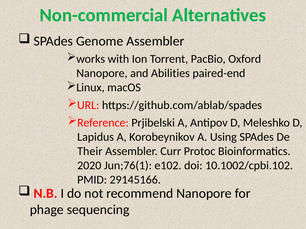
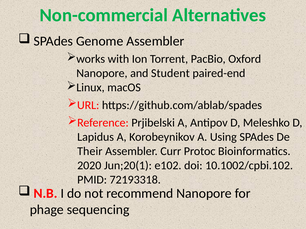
Abilities: Abilities -> Student (170, 73)
Jun;76(1: Jun;76(1 -> Jun;20(1 (128, 166)
29145166: 29145166 -> 72193318 (135, 180)
